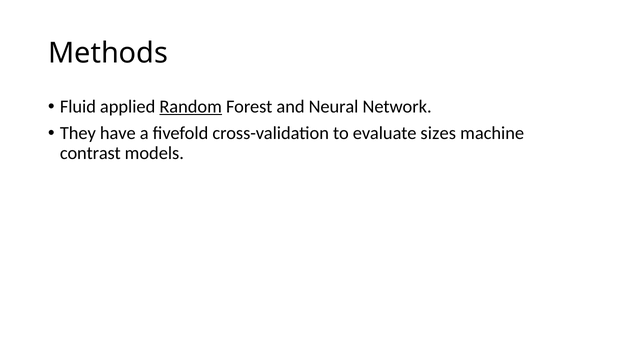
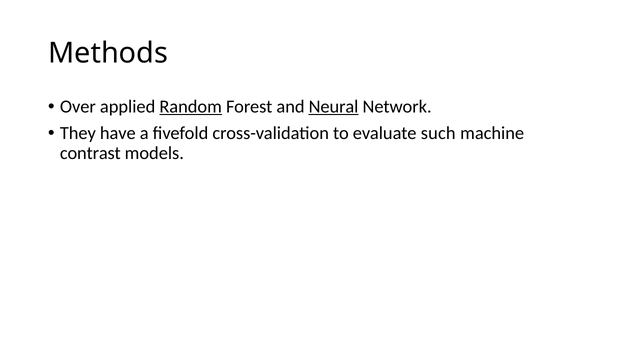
Fluid: Fluid -> Over (78, 107)
Neural underline: none -> present (334, 107)
sizes: sizes -> such (438, 133)
